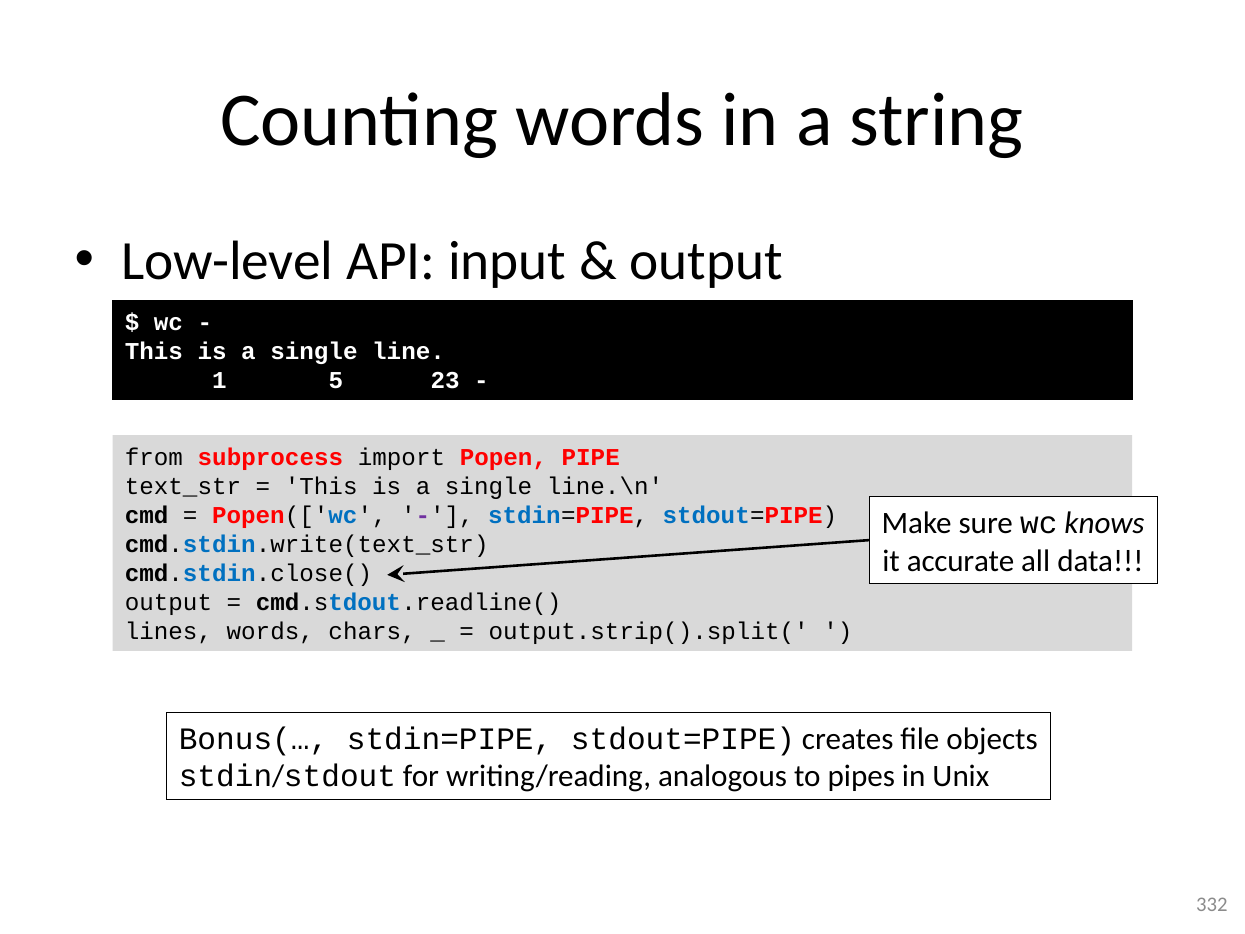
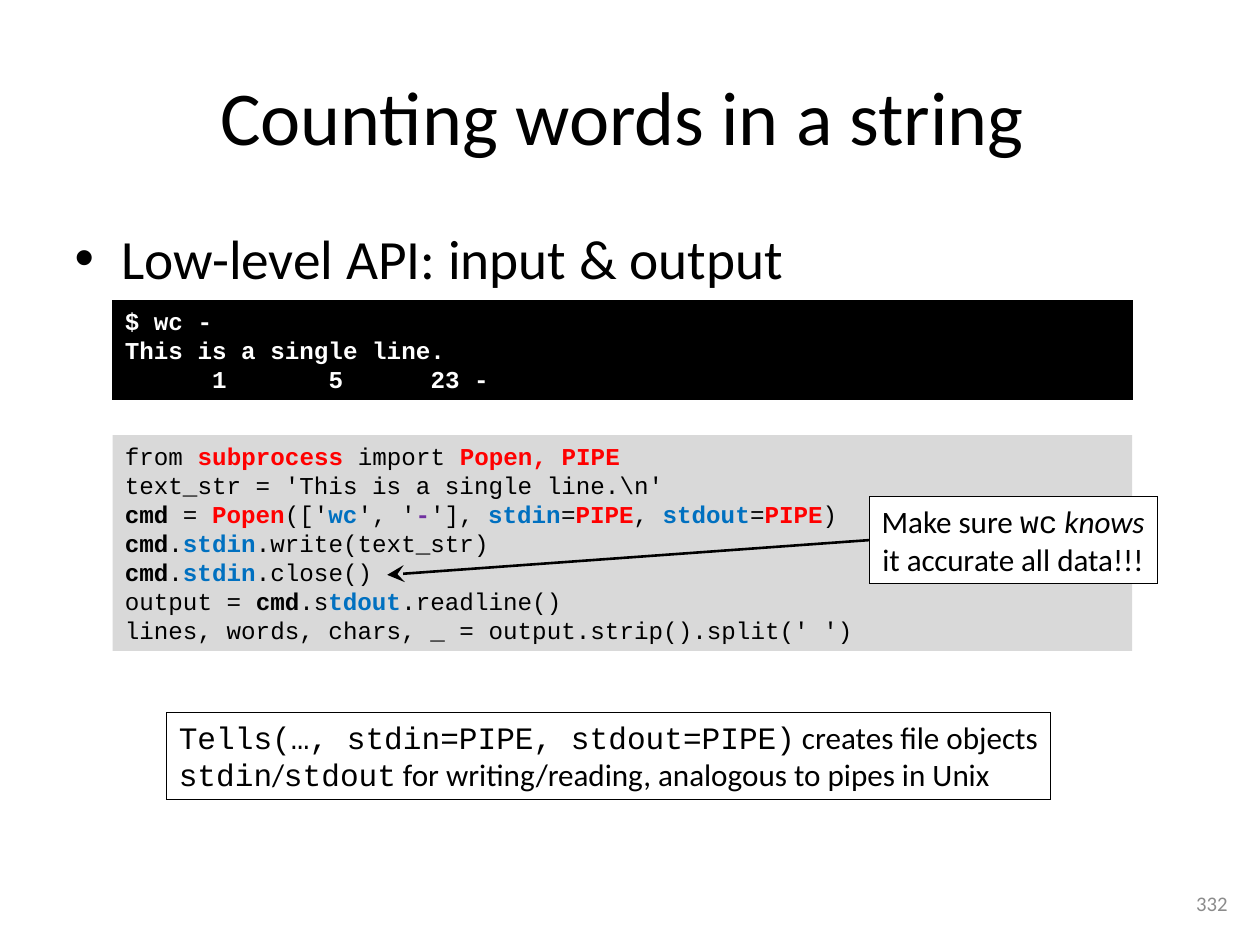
Bonus(…: Bonus(… -> Tells(… (254, 739)
